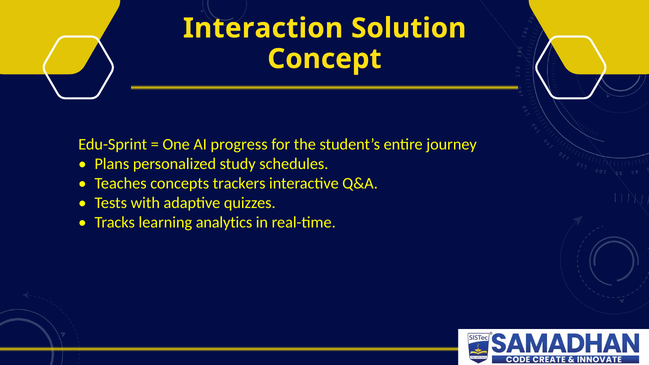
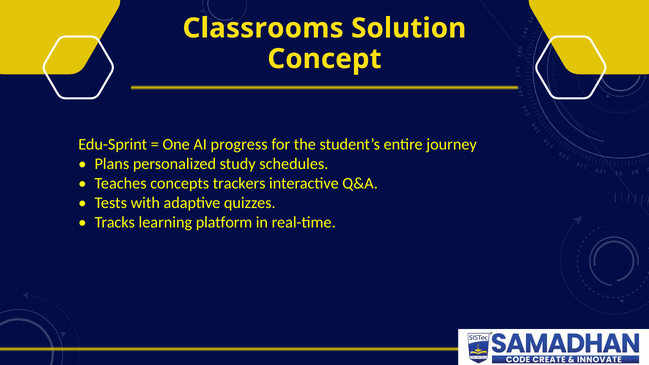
Interaction: Interaction -> Classrooms (263, 28)
analytics: analytics -> platform (224, 223)
